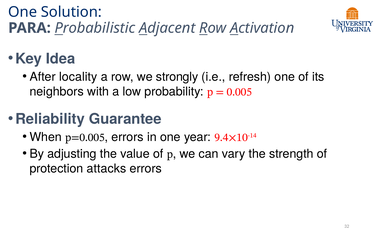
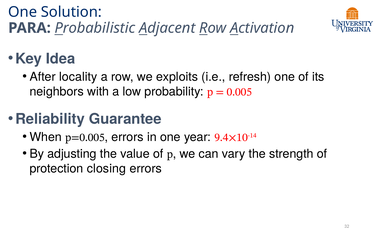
strongly: strongly -> exploits (177, 77)
attacks: attacks -> closing (106, 168)
